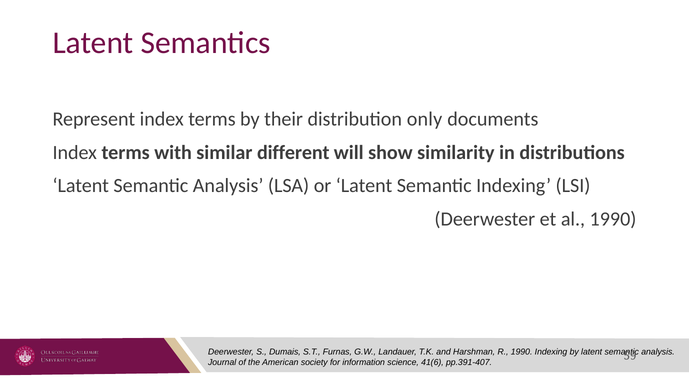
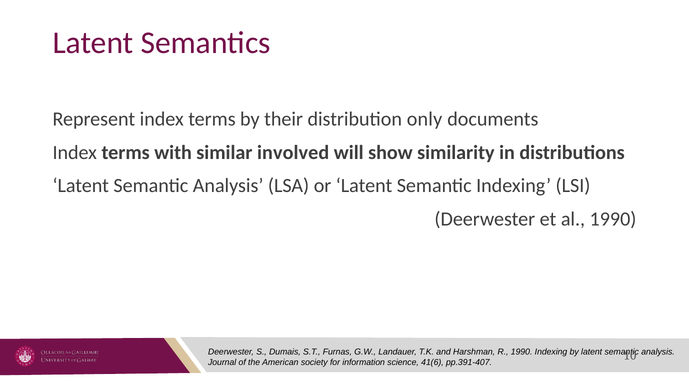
different: different -> involved (293, 152)
59: 59 -> 10 (630, 356)
